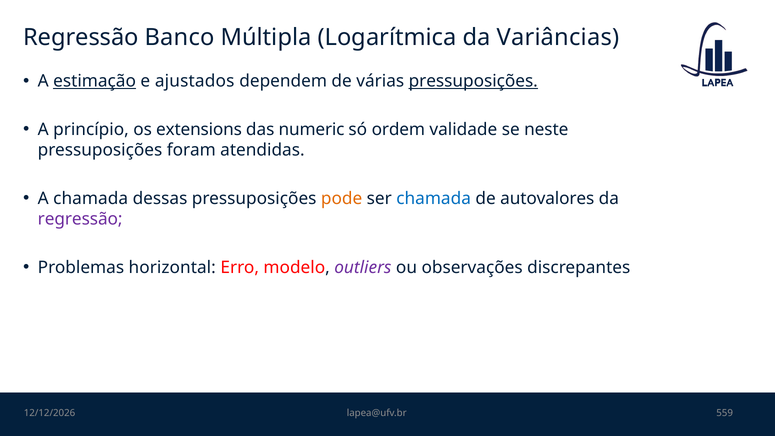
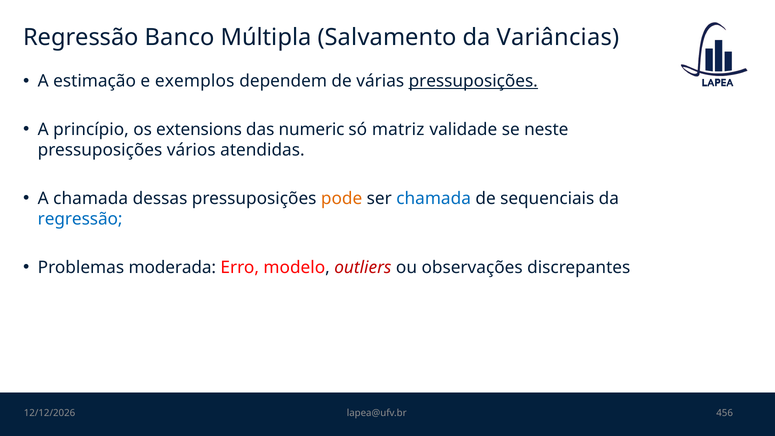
Logarítmica: Logarítmica -> Salvamento (387, 38)
estimação underline: present -> none (95, 81)
ajustados: ajustados -> exemplos (195, 81)
ordem: ordem -> matriz (398, 129)
foram: foram -> vários (191, 150)
autovalores: autovalores -> sequenciais (547, 198)
regressão colour: purple -> blue (80, 219)
horizontal: horizontal -> moderada (172, 267)
outliers colour: purple -> red (363, 267)
559: 559 -> 456 (725, 413)
